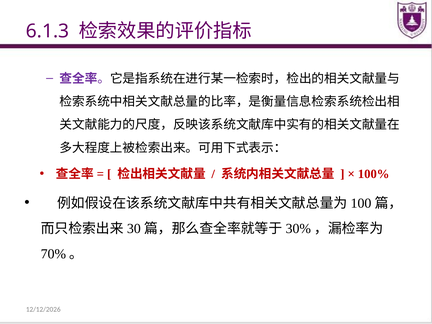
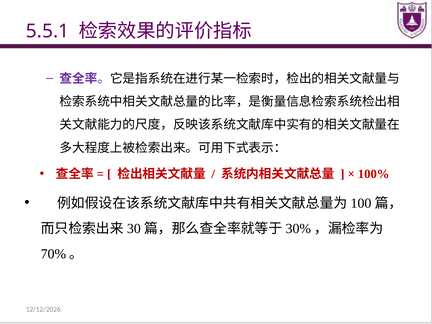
6.1.3: 6.1.3 -> 5.5.1 (48, 31)
